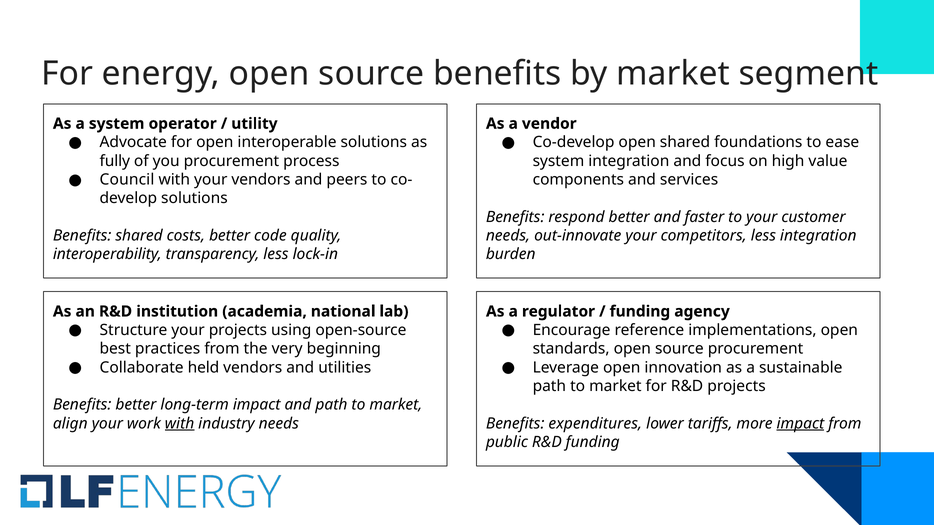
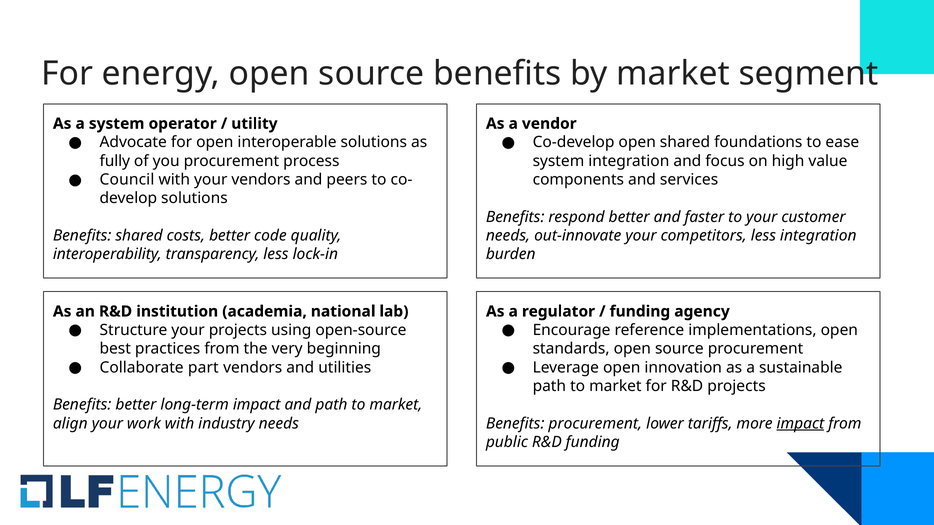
held: held -> part (203, 368)
with underline: present -> none (180, 424)
Benefits expenditures: expenditures -> procurement (595, 424)
